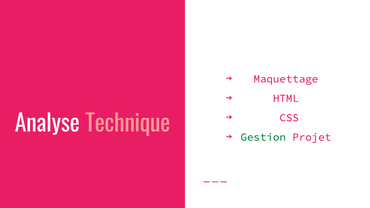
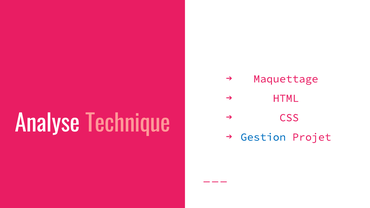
Gestion colour: green -> blue (263, 137)
